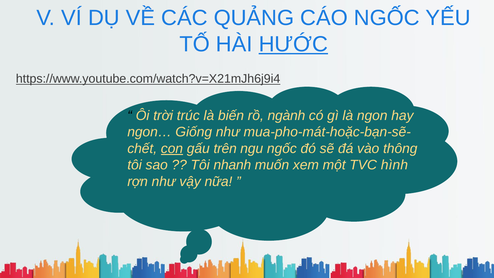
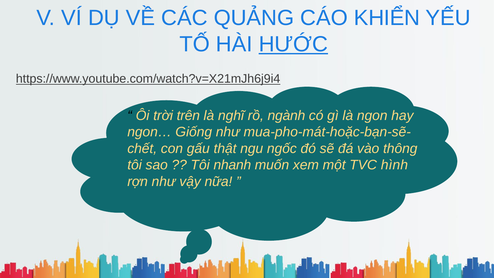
CÁO NGỐC: NGỐC -> KHIỂN (387, 18)
trúc: trúc -> trên (188, 116)
biến: biến -> nghĩ (231, 116)
con underline: present -> none (172, 149)
trên: trên -> thật (225, 149)
